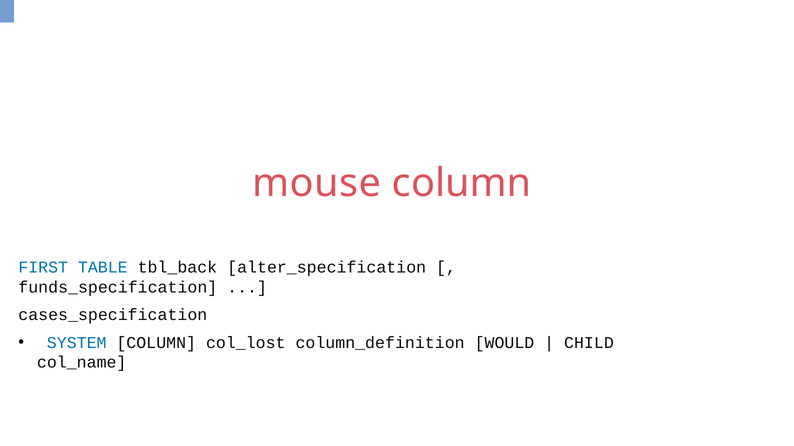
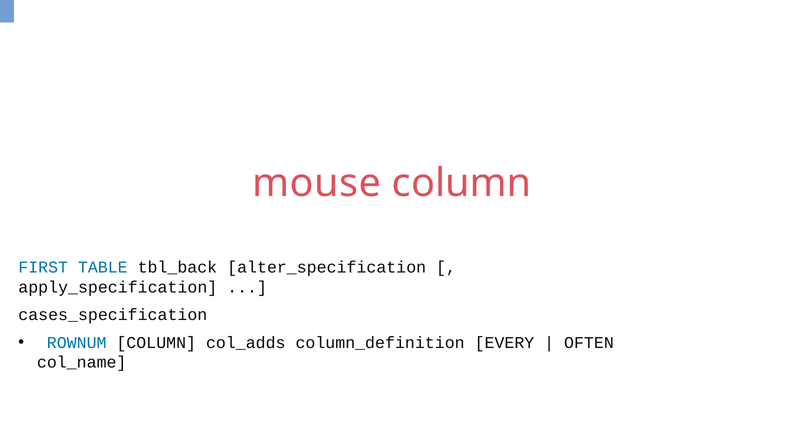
funds_specification: funds_specification -> apply_specification (118, 288)
SYSTEM: SYSTEM -> ROWNUM (77, 343)
col_lost: col_lost -> col_adds (246, 343)
WOULD: WOULD -> EVERY (504, 343)
CHILD: CHILD -> OFTEN (589, 343)
